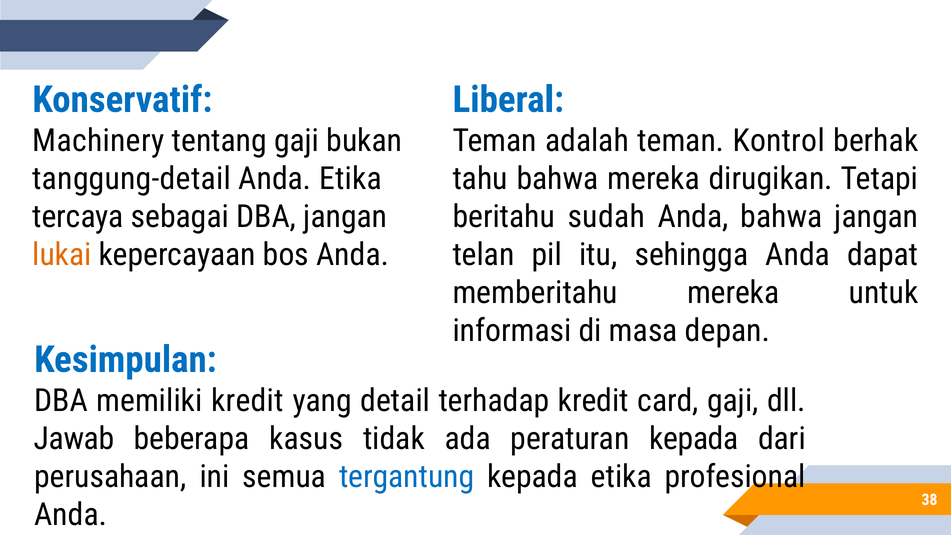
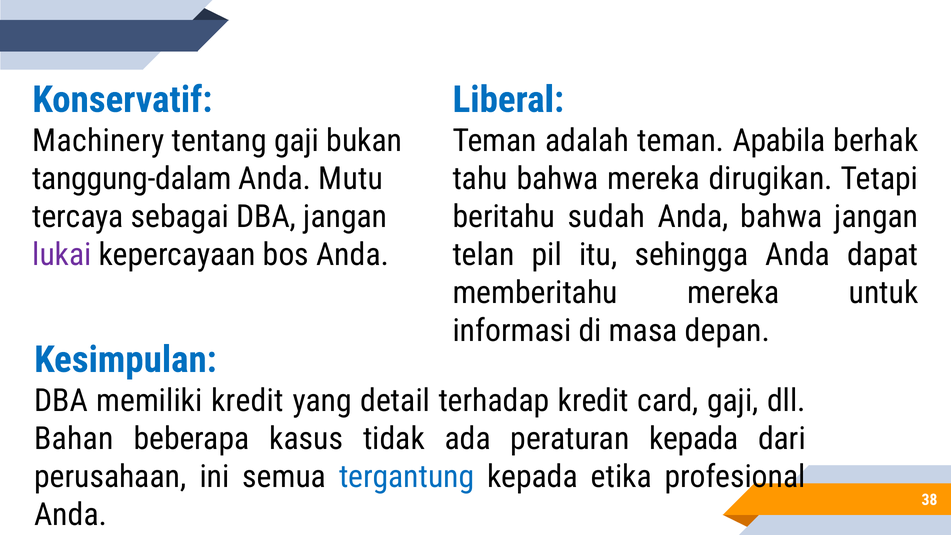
Kontrol: Kontrol -> Apabila (779, 141)
tanggung-detail: tanggung-detail -> tanggung-dalam (132, 179)
Anda Etika: Etika -> Mutu (351, 179)
lukai colour: orange -> purple (62, 255)
Jawab: Jawab -> Bahan (74, 439)
